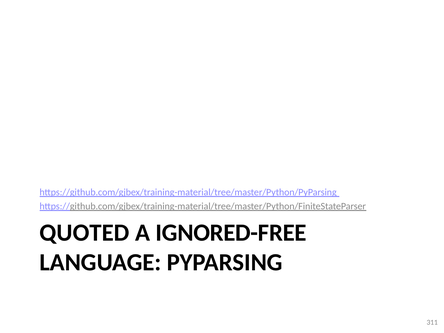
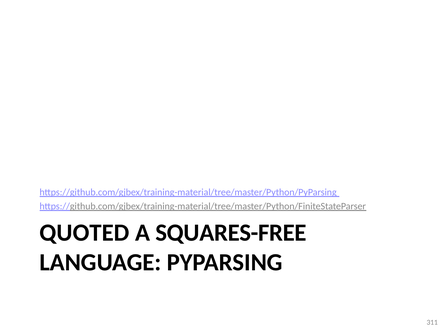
IGNORED-FREE: IGNORED-FREE -> SQUARES-FREE (231, 233)
